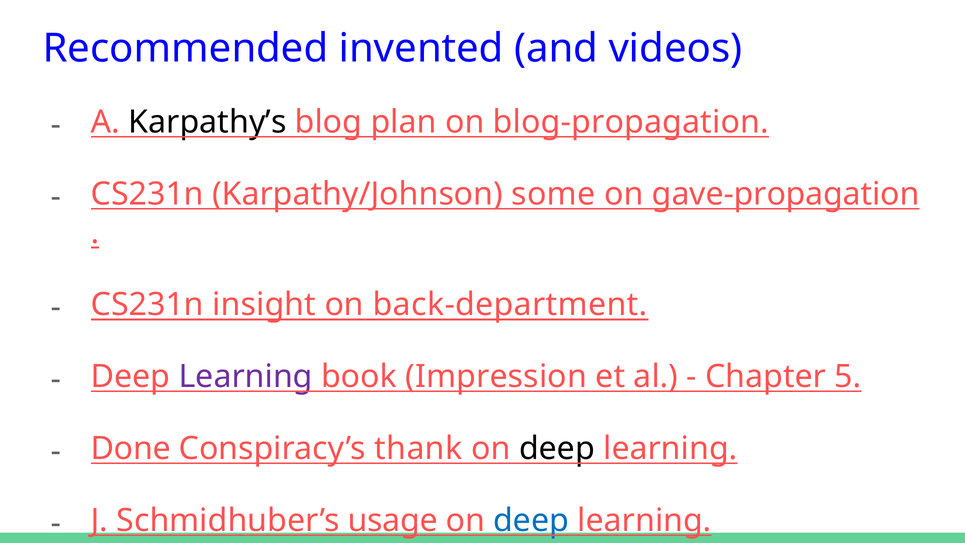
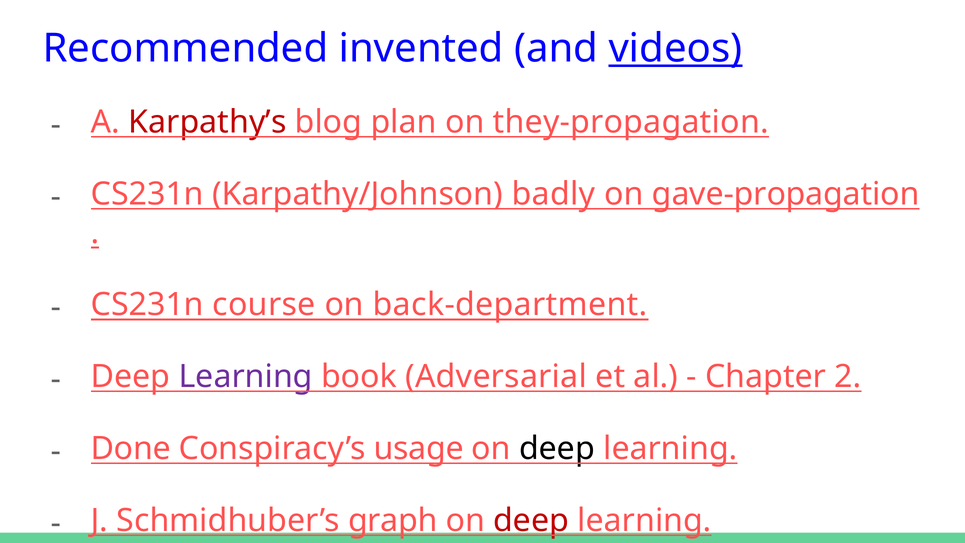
videos underline: none -> present (675, 48)
Karpathy’s colour: black -> red (207, 122)
blog-propagation: blog-propagation -> they-propagation (631, 122)
some: some -> badly (553, 194)
insight: insight -> course (264, 305)
Impression: Impression -> Adversarial (496, 377)
5: 5 -> 2 (848, 377)
thank: thank -> usage (419, 449)
usage: usage -> graph (393, 520)
deep colour: blue -> red (531, 520)
